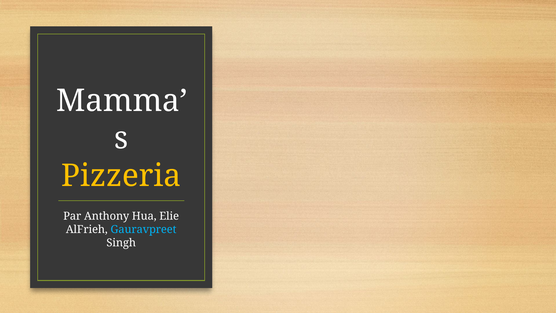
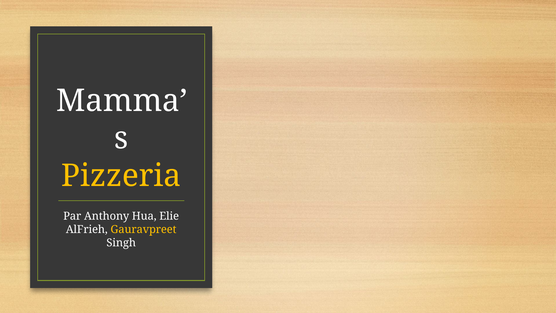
Gauravpreet colour: light blue -> yellow (144, 229)
